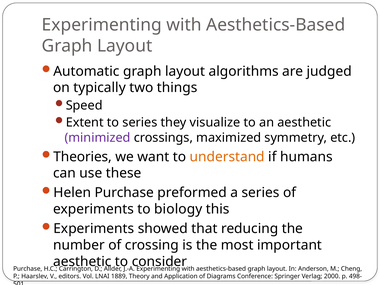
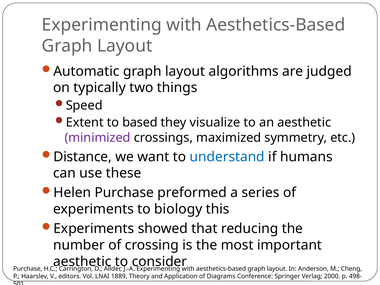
to series: series -> based (140, 123)
Theories: Theories -> Distance (83, 157)
understand colour: orange -> blue (227, 157)
